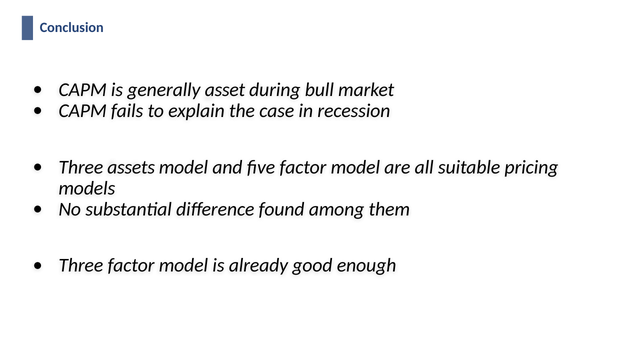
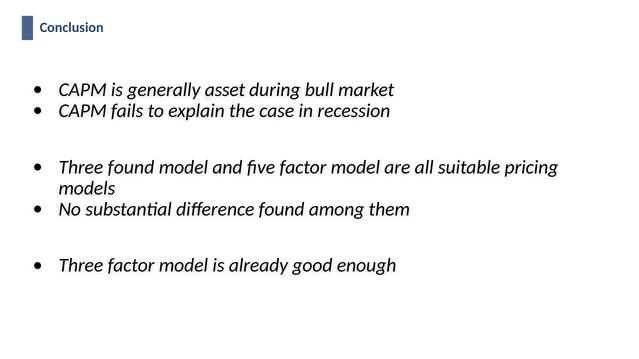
Three assets: assets -> found (131, 167)
